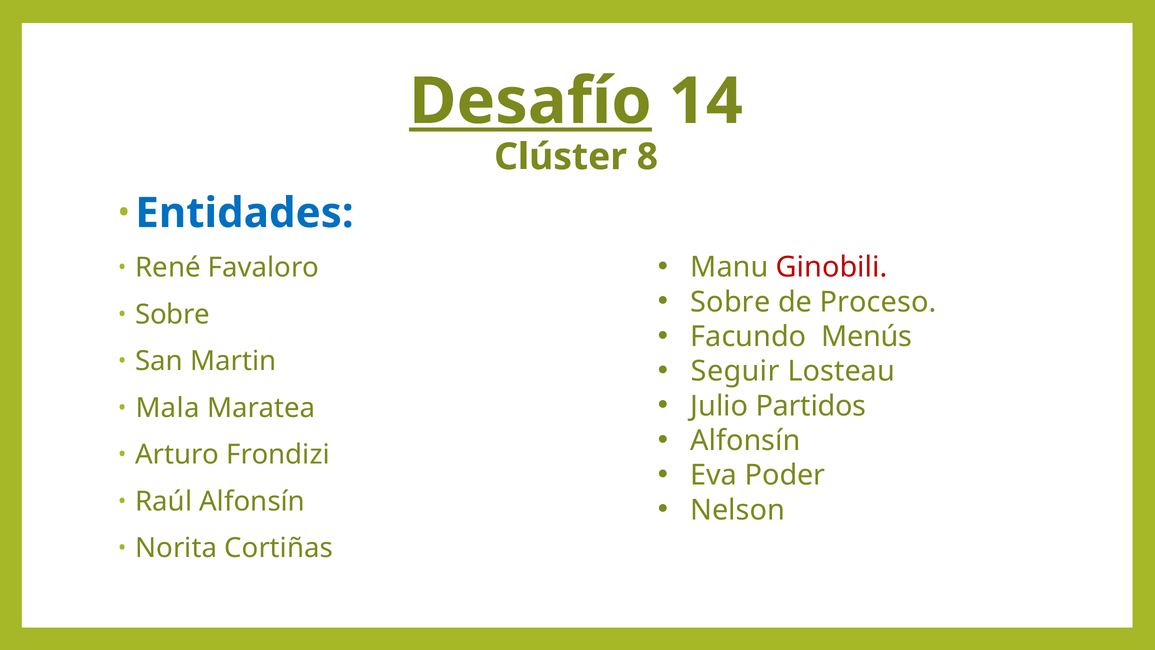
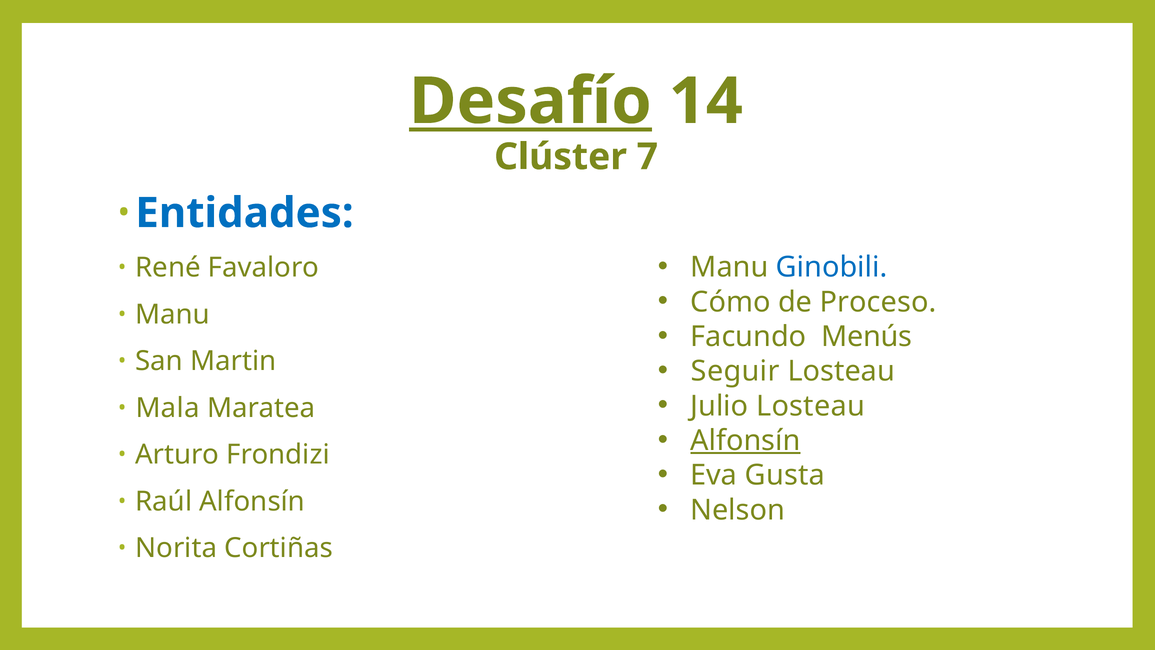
8: 8 -> 7 (647, 157)
Ginobili colour: red -> blue (832, 267)
Sobre: Sobre -> Cómo (730, 302)
Sobre: Sobre -> Manu (172, 314)
Julio Partidos: Partidos -> Losteau (811, 406)
Alfonsín underline: none -> present (745, 440)
Poder: Poder -> Gusta (785, 475)
